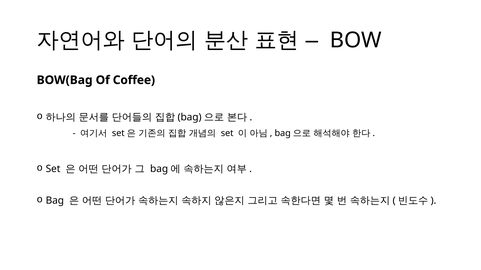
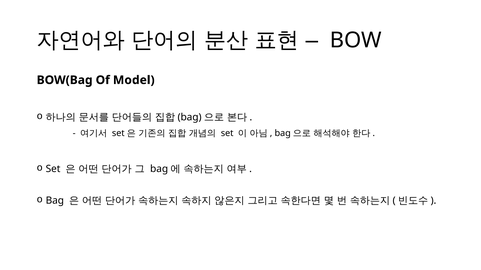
Coffee: Coffee -> Model (134, 80)
